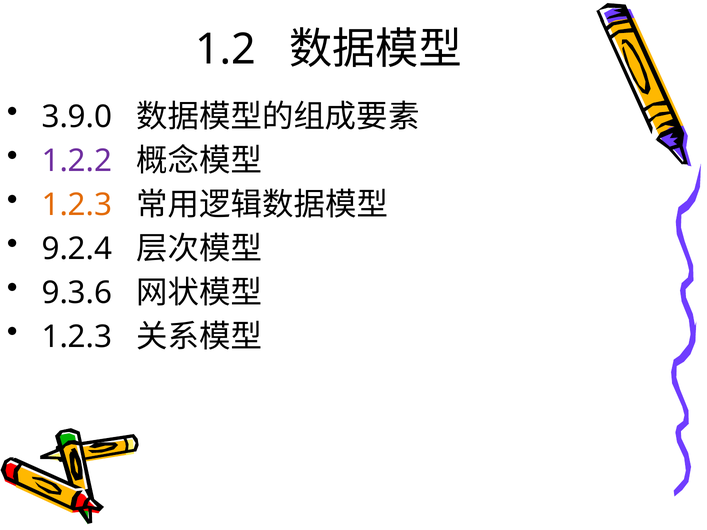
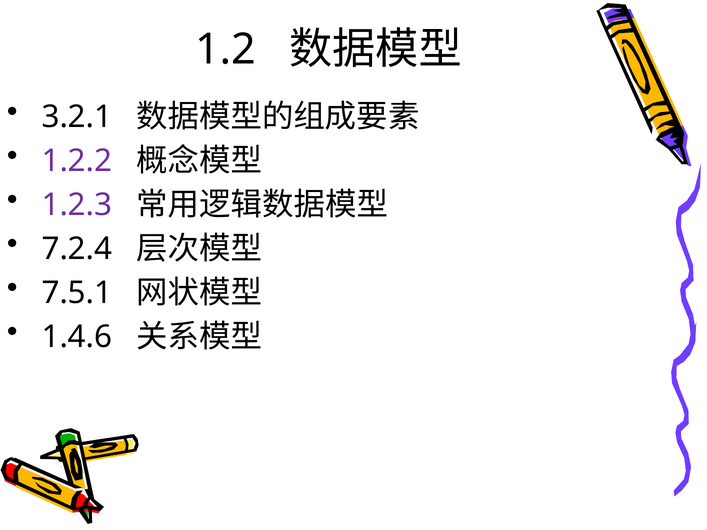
3.9.0: 3.9.0 -> 3.2.1 (77, 117)
1.2.3 colour: orange -> purple (77, 205)
9.2.4: 9.2.4 -> 7.2.4 (77, 249)
9.3.6: 9.3.6 -> 7.5.1 (77, 293)
1.2.3: 1.2.3 -> 1.4.6 (77, 337)
